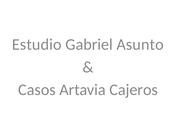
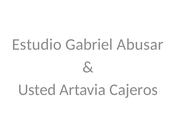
Asunto: Asunto -> Abusar (140, 45)
Casos: Casos -> Usted (37, 90)
